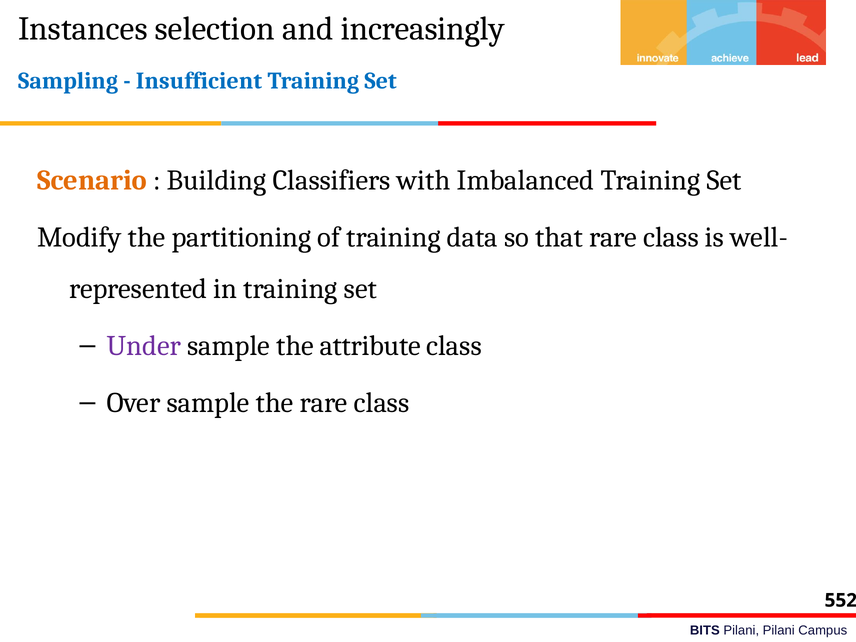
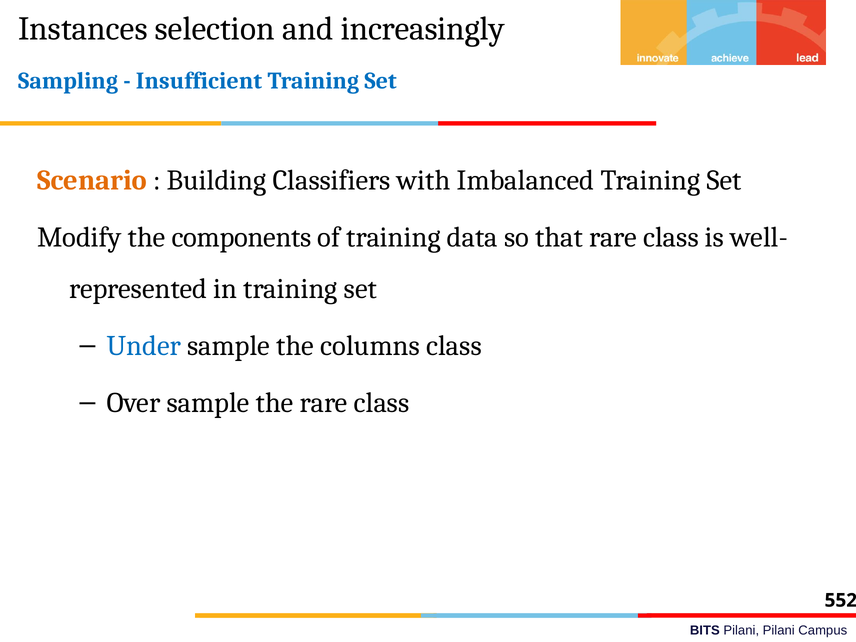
partitioning: partitioning -> components (242, 237)
Under colour: purple -> blue (144, 346)
attribute: attribute -> columns (370, 346)
